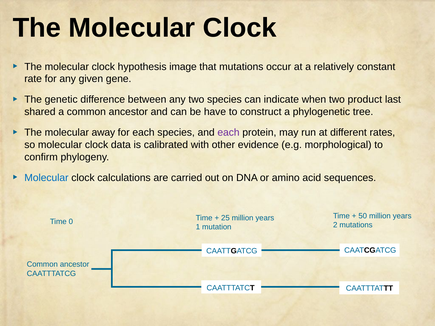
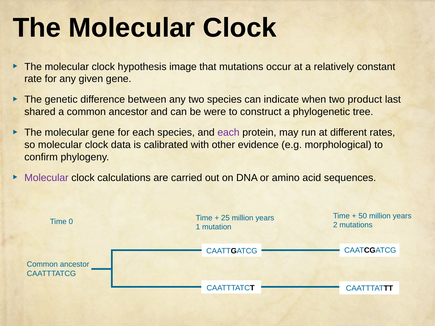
have: have -> were (215, 112)
molecular away: away -> gene (103, 133)
Molecular colour: blue -> purple (46, 178)
